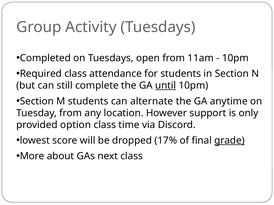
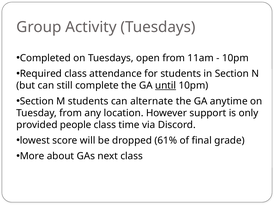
option: option -> people (76, 125)
17%: 17% -> 61% (166, 141)
grade underline: present -> none (229, 141)
